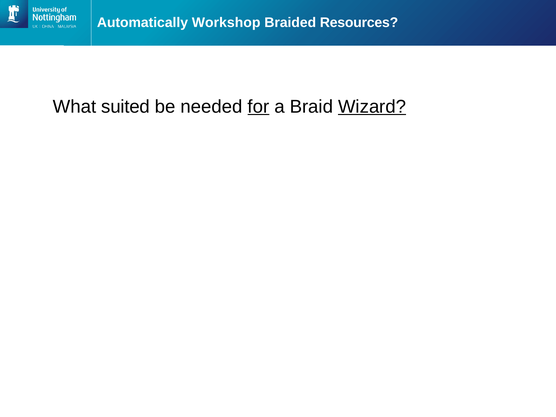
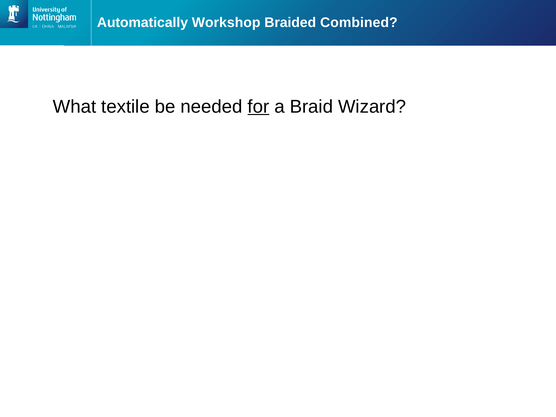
Resources: Resources -> Combined (359, 23)
suited: suited -> textile (125, 107)
Wizard underline: present -> none (372, 107)
